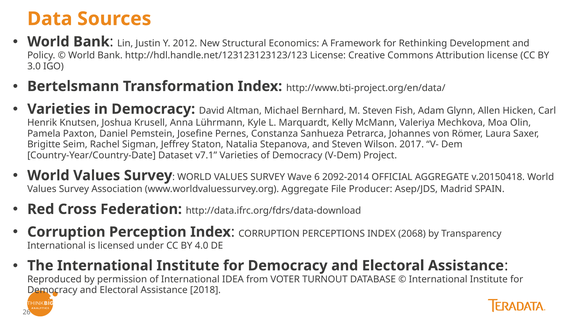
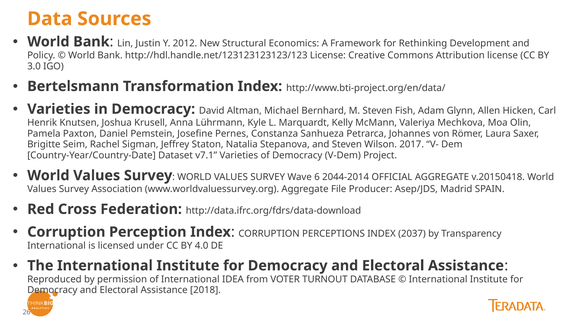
2092-2014: 2092-2014 -> 2044-2014 (346, 177)
2068: 2068 -> 2037 (412, 233)
